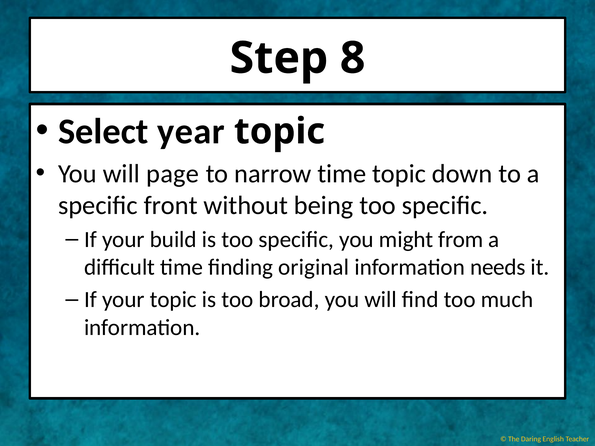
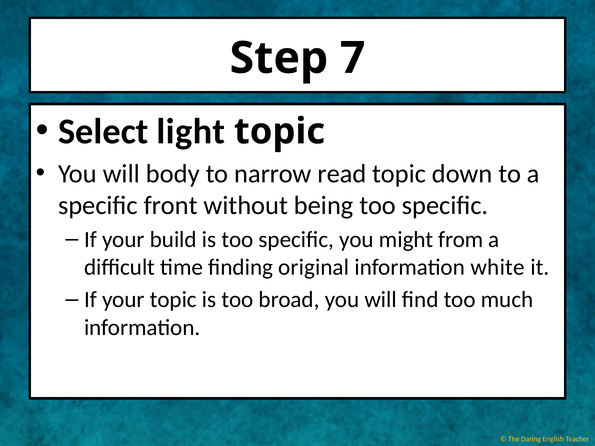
8: 8 -> 7 (353, 58)
year: year -> light (191, 131)
page: page -> body (173, 174)
narrow time: time -> read (342, 174)
needs: needs -> white (498, 267)
